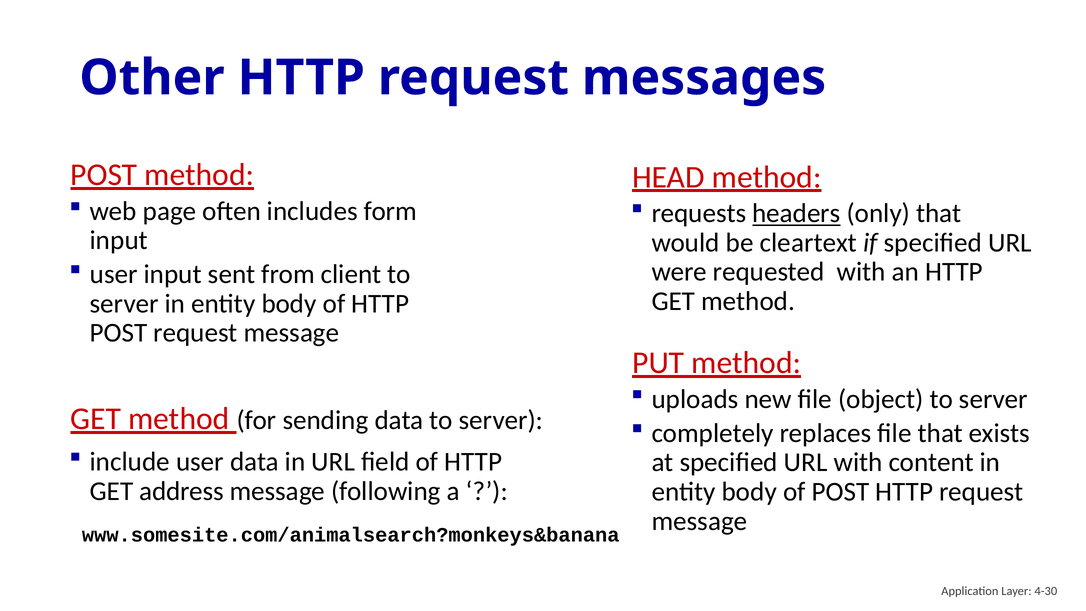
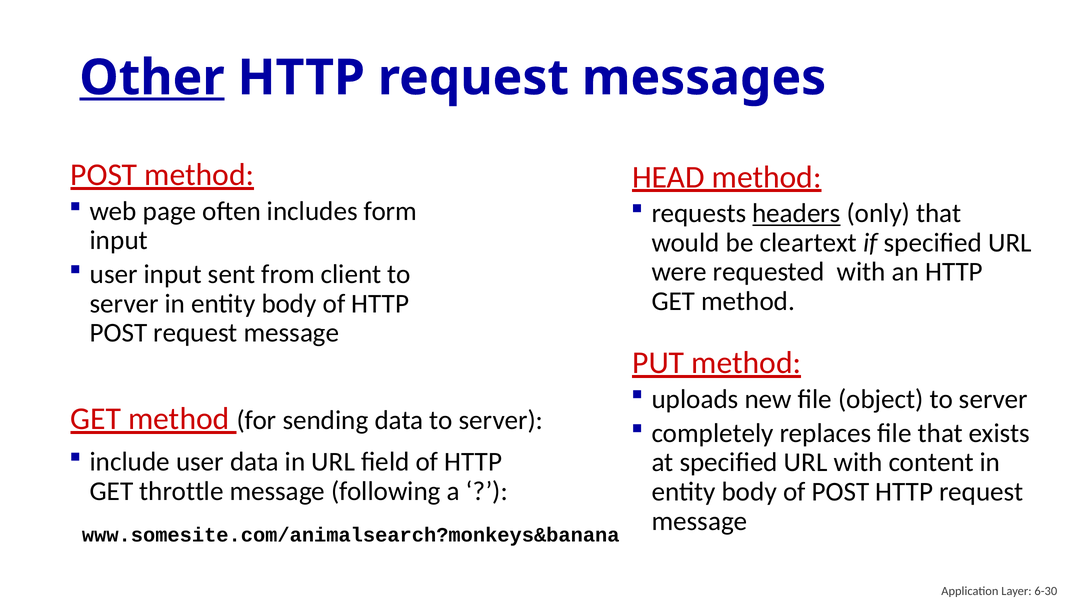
Other underline: none -> present (152, 78)
address: address -> throttle (182, 491)
4-30: 4-30 -> 6-30 (1046, 591)
